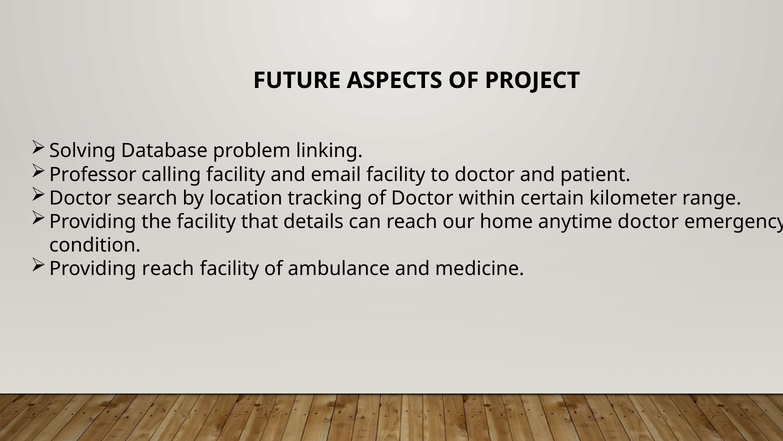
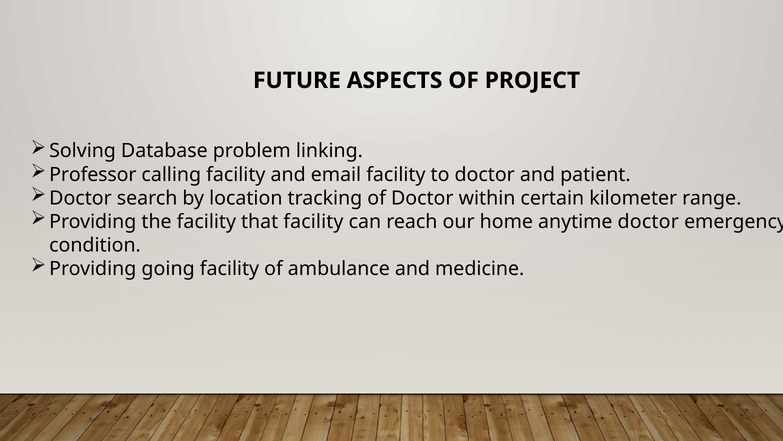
that details: details -> facility (313, 221)
Providing reach: reach -> going (168, 268)
